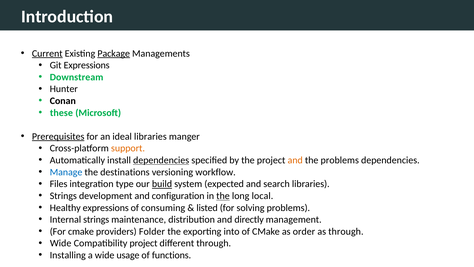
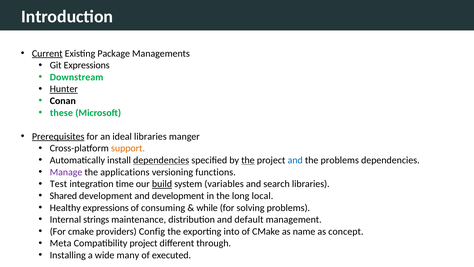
Package underline: present -> none (114, 53)
Hunter underline: none -> present (64, 89)
the underline: none -> present (248, 160)
and colour: orange -> blue (295, 160)
Manage colour: blue -> purple (66, 172)
destinations: destinations -> applications (125, 172)
workflow: workflow -> functions (216, 172)
Files: Files -> Test (58, 184)
type: type -> time (125, 184)
expected: expected -> variables (224, 184)
Strings: Strings -> Shared (63, 196)
and configuration: configuration -> development (178, 196)
the underline: present -> none (223, 196)
listed: listed -> while (207, 207)
directly: directly -> default (249, 219)
Folder: Folder -> Config (152, 231)
order: order -> name (304, 231)
as through: through -> concept (346, 231)
Wide: Wide -> Meta (61, 243)
usage: usage -> many (128, 255)
functions: functions -> executed (171, 255)
